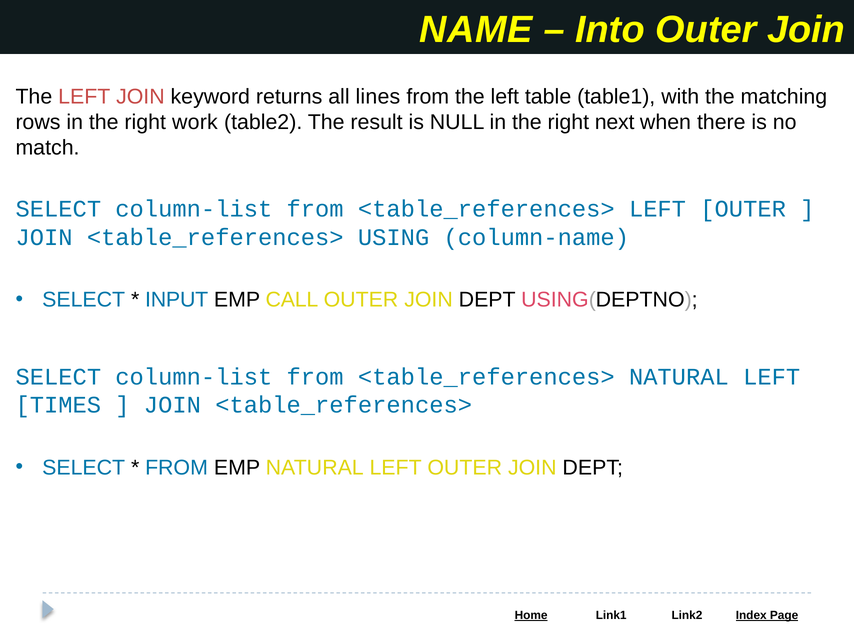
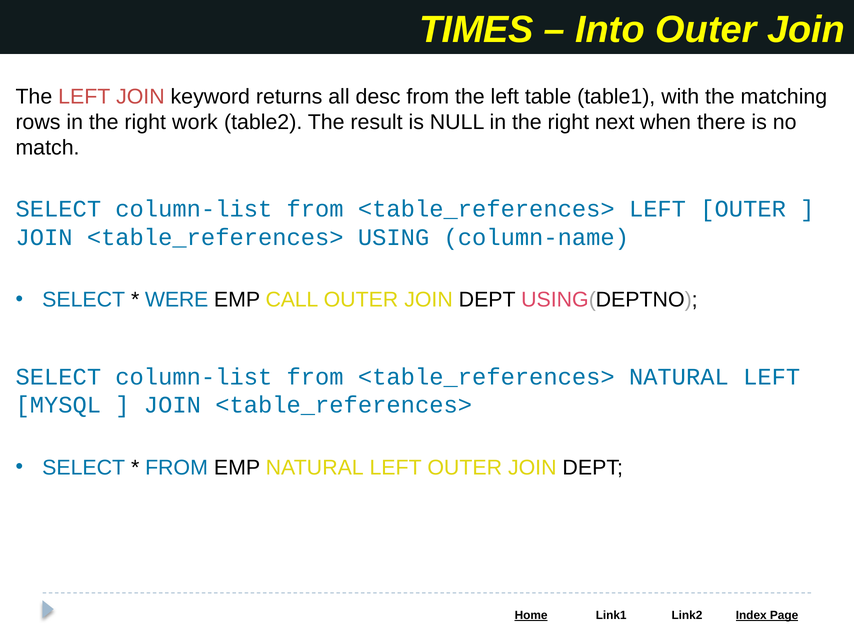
NAME: NAME -> TIMES (476, 30)
lines: lines -> desc (378, 97)
INPUT: INPUT -> WERE (177, 300)
TIMES: TIMES -> MYSQL (58, 405)
